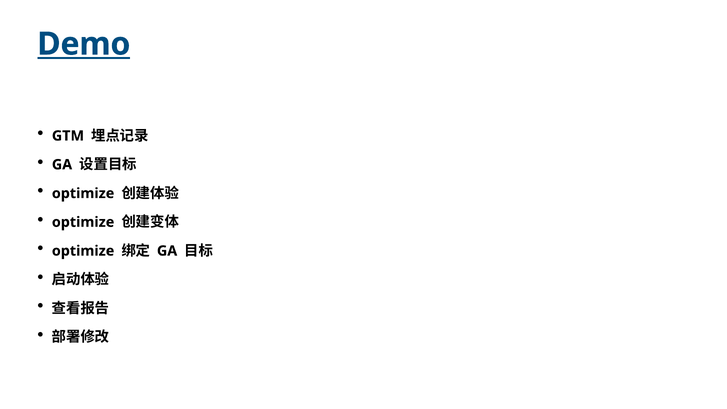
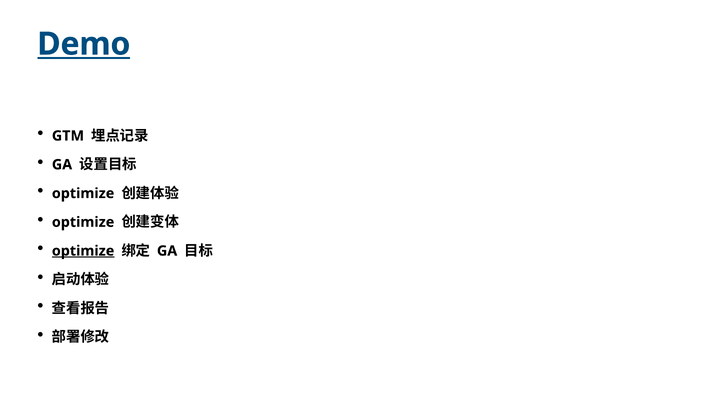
optimize underline: none -> present (83, 251)
